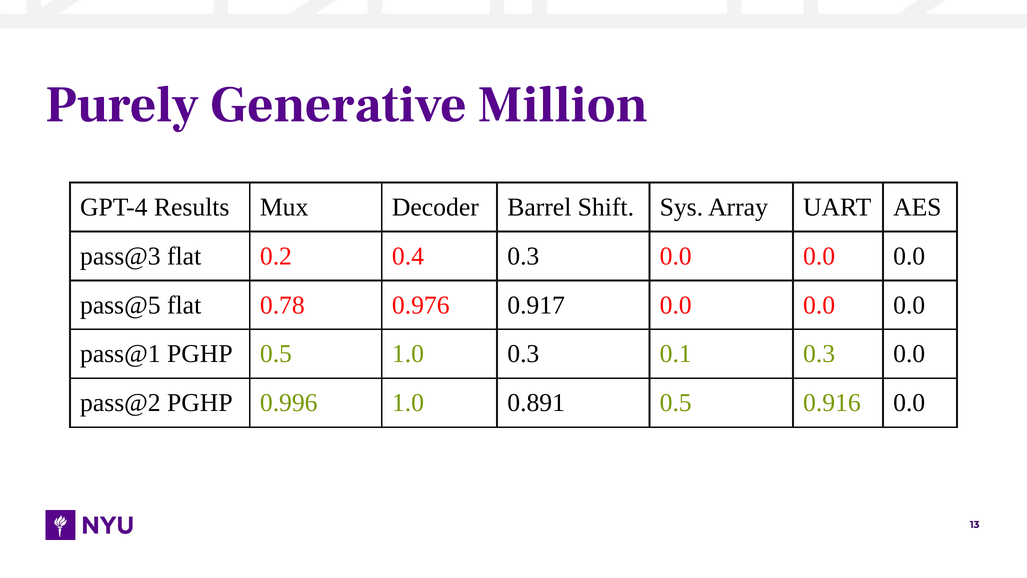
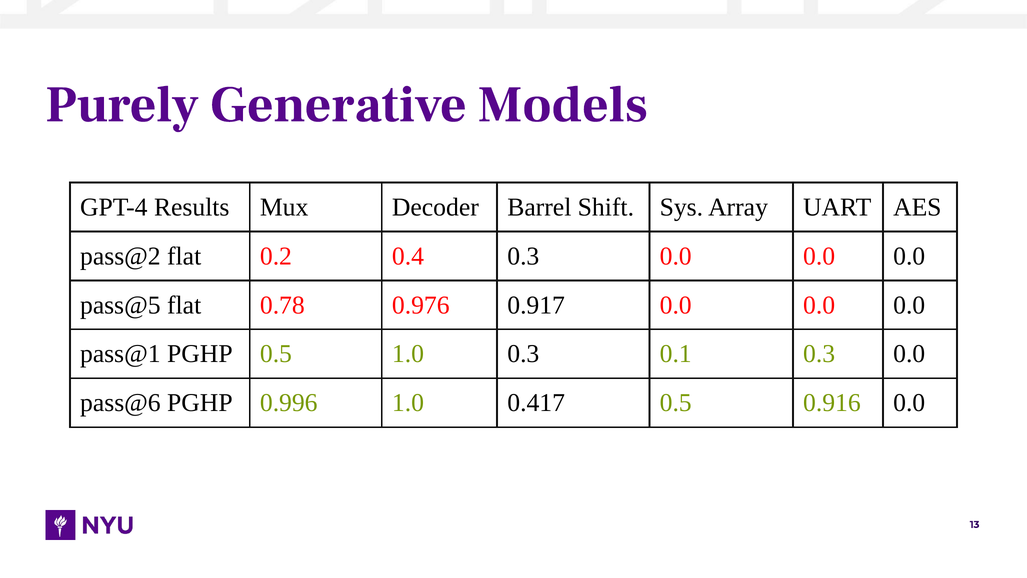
Million: Million -> Models (563, 104)
pass@3: pass@3 -> pass@2 (120, 256)
pass@2: pass@2 -> pass@6 (120, 403)
0.891: 0.891 -> 0.417 (536, 403)
